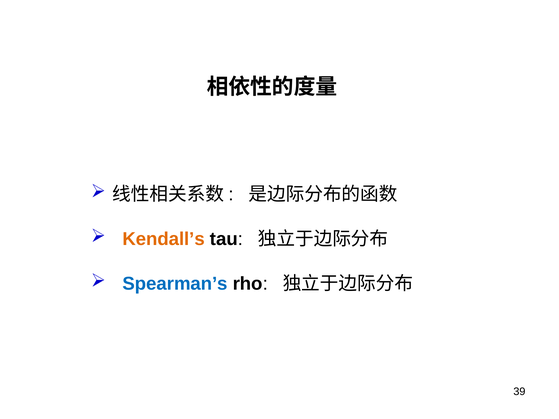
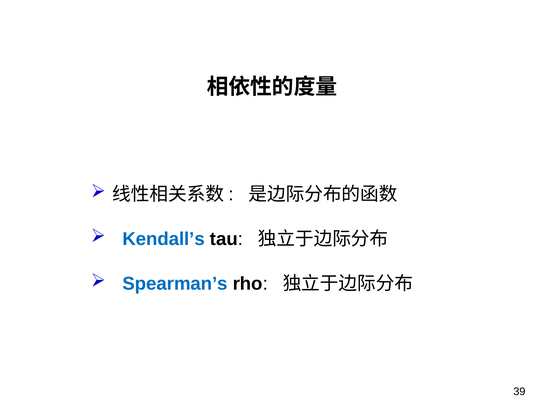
Kendall’s colour: orange -> blue (164, 239)
